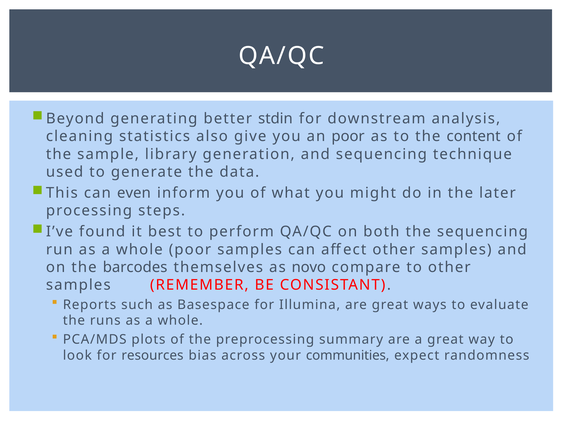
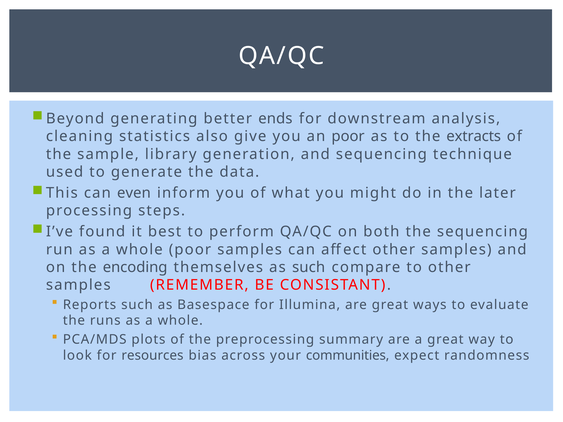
stdin: stdin -> ends (275, 119)
content: content -> extracts (474, 136)
barcodes: barcodes -> encoding (135, 267)
as novo: novo -> such (309, 267)
